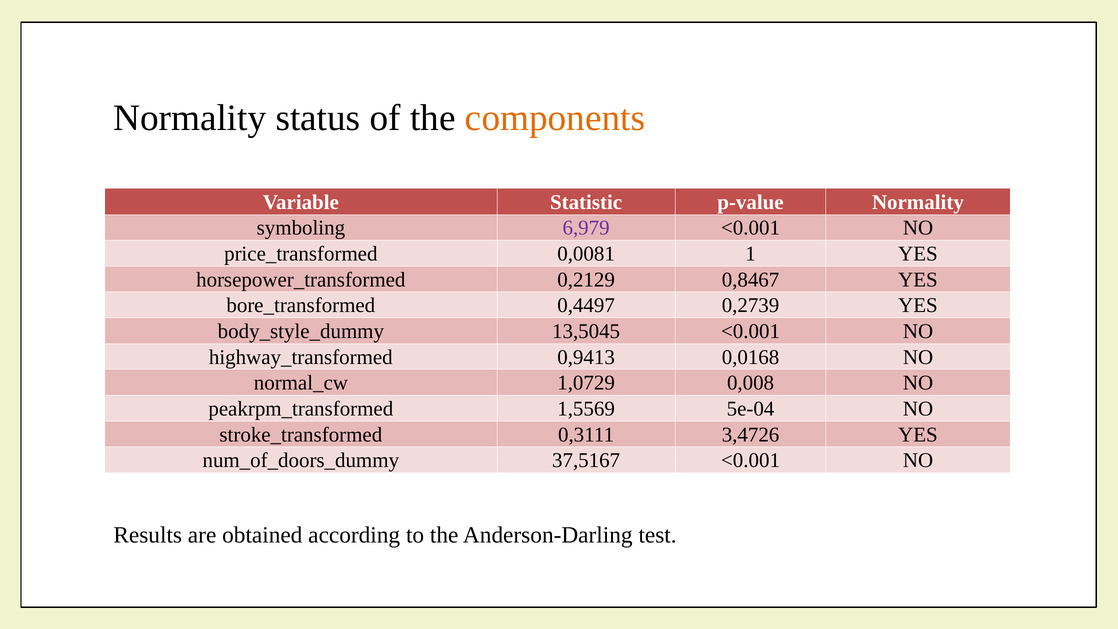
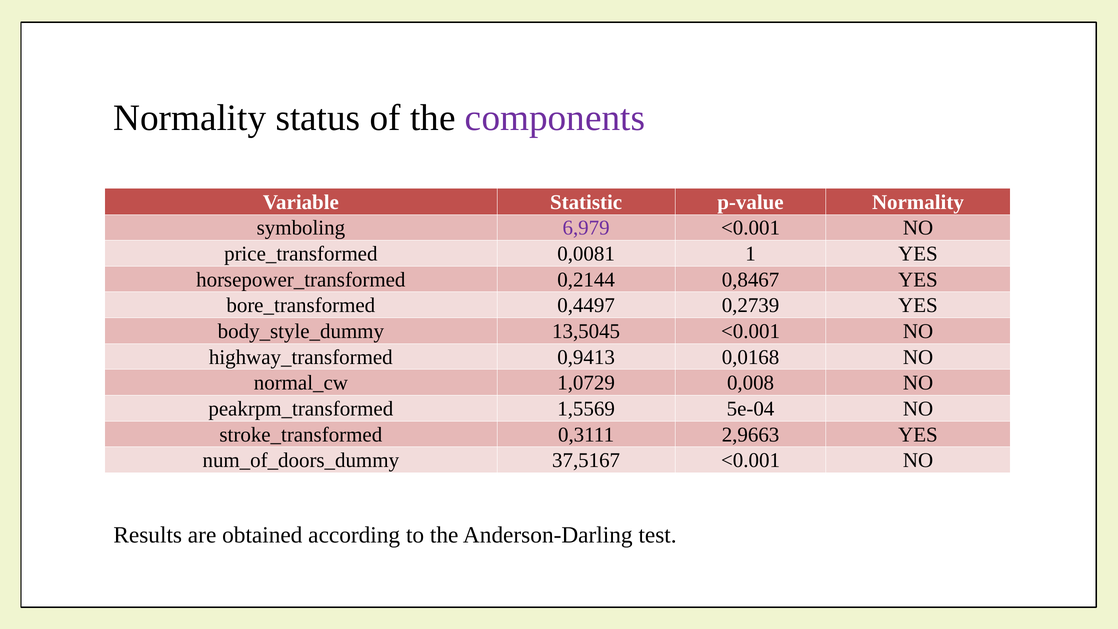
components colour: orange -> purple (555, 118)
0,2129: 0,2129 -> 0,2144 (586, 280)
3,4726: 3,4726 -> 2,9663 (751, 435)
